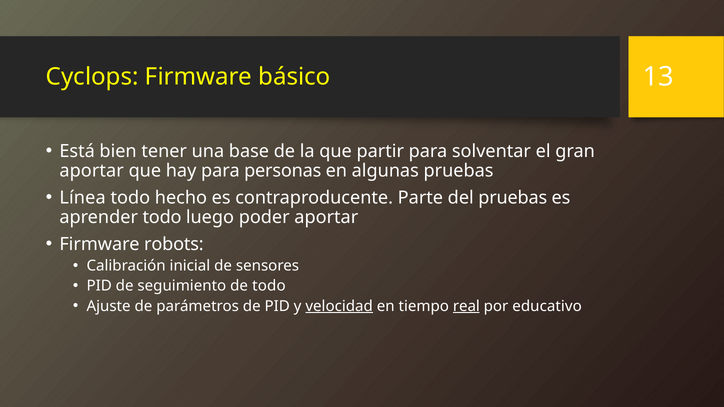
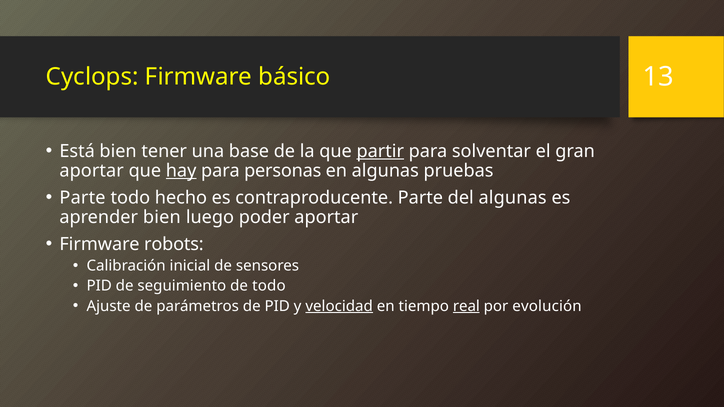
partir underline: none -> present (380, 151)
hay underline: none -> present (181, 171)
Línea: Línea -> Parte (83, 198)
del pruebas: pruebas -> algunas (513, 198)
aprender todo: todo -> bien (162, 217)
educativo: educativo -> evolución (547, 306)
